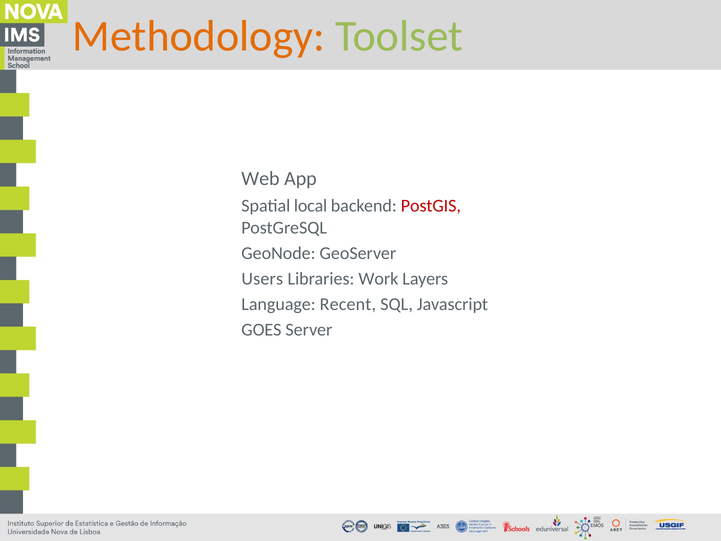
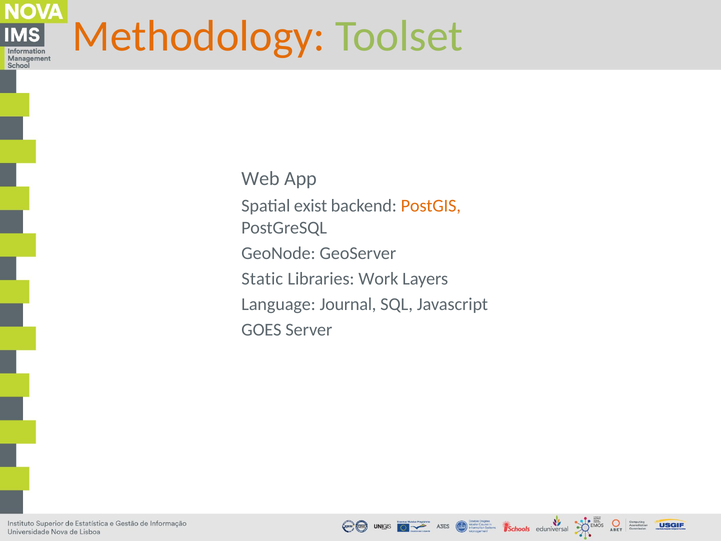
local: local -> exist (311, 205)
PostGIS colour: red -> orange (431, 205)
Users: Users -> Static (262, 279)
Recent: Recent -> Journal (348, 304)
